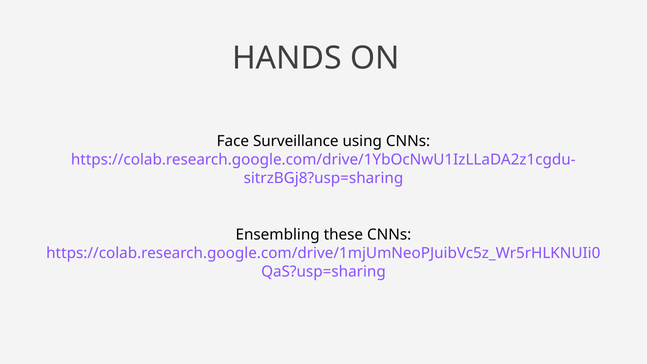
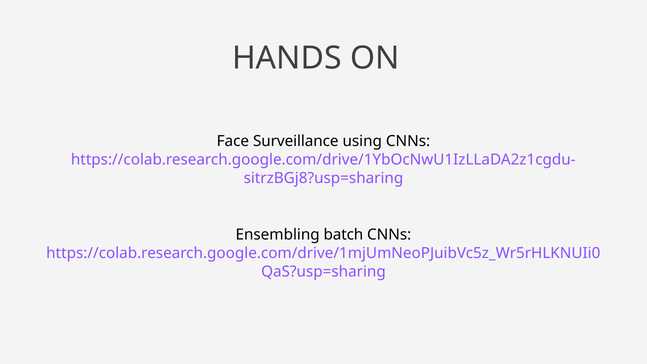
these: these -> batch (343, 235)
